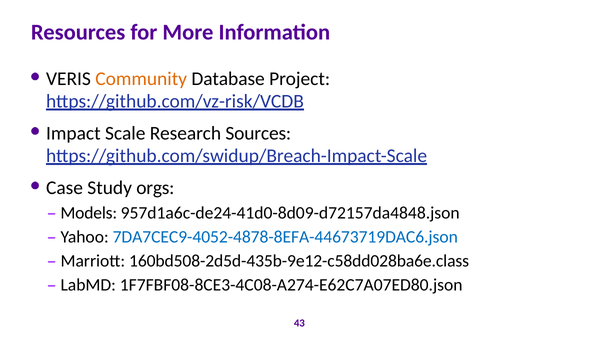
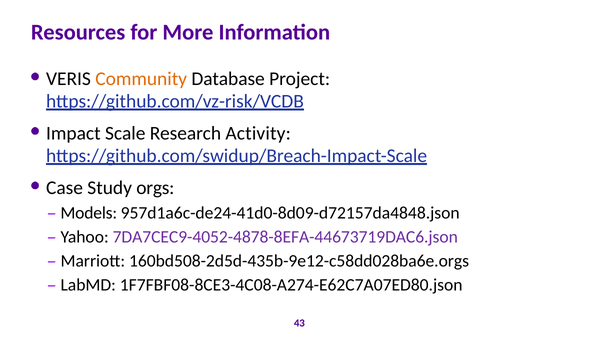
Sources: Sources -> Activity (258, 134)
7DA7CEC9-4052-4878-8EFA-44673719DAC6.json colour: blue -> purple (285, 238)
160bd508-2d5d-435b-9e12-c58dd028ba6e.class: 160bd508-2d5d-435b-9e12-c58dd028ba6e.class -> 160bd508-2d5d-435b-9e12-c58dd028ba6e.orgs (299, 262)
